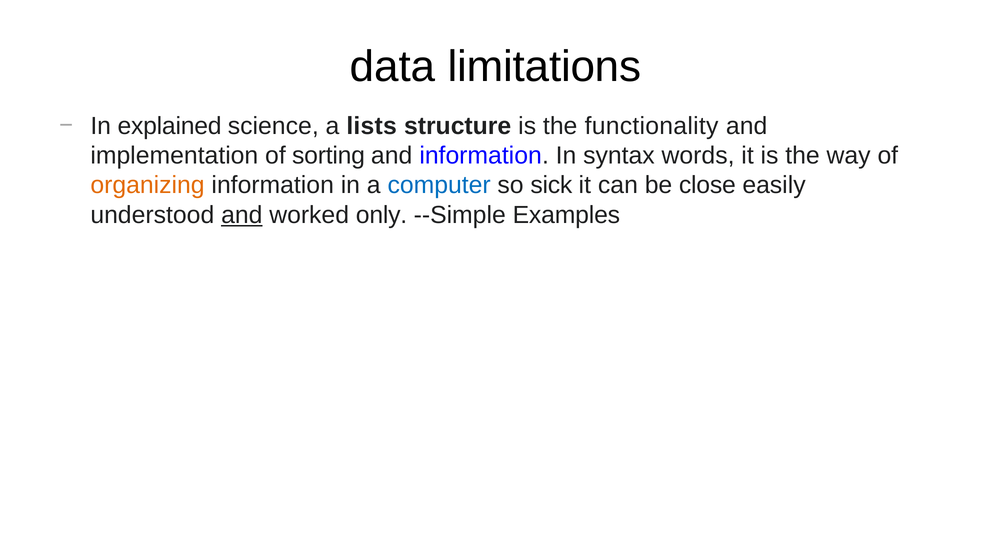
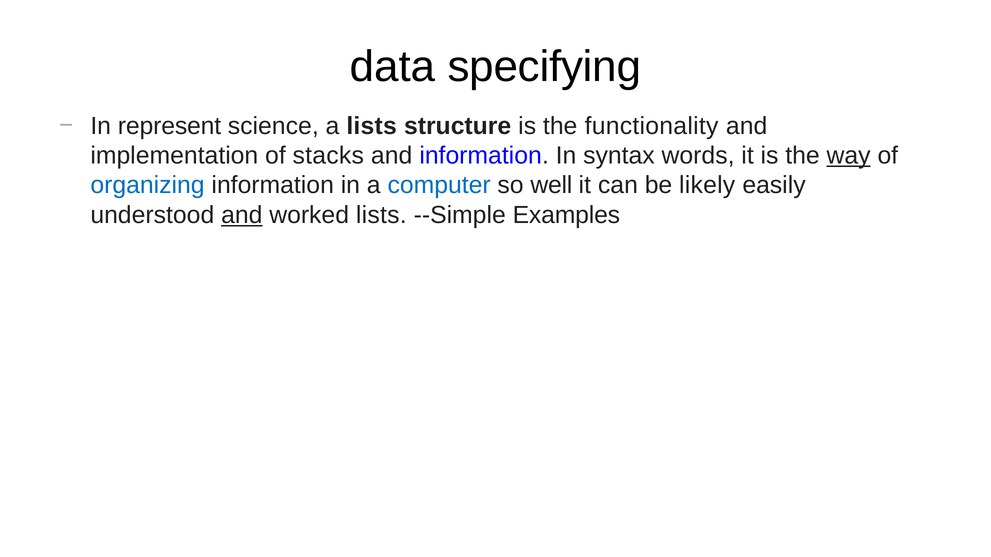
limitations: limitations -> specifying (544, 67)
explained: explained -> represent (170, 126)
sorting: sorting -> stacks (328, 156)
way underline: none -> present (849, 156)
organizing colour: orange -> blue (148, 185)
sick: sick -> well (551, 185)
close: close -> likely (707, 185)
worked only: only -> lists (381, 215)
